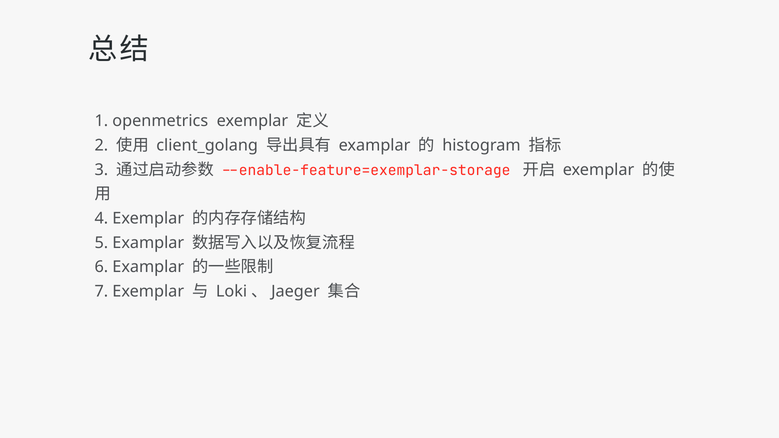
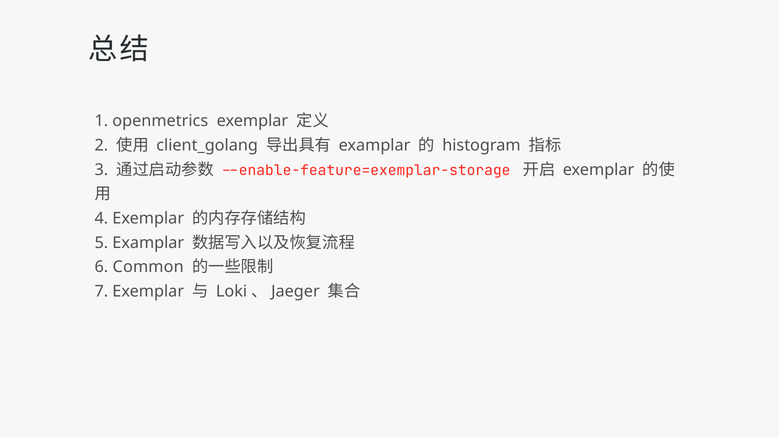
6 Examplar: Examplar -> Common (148, 267)
